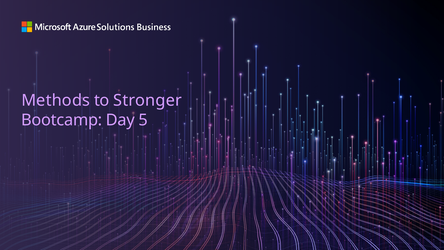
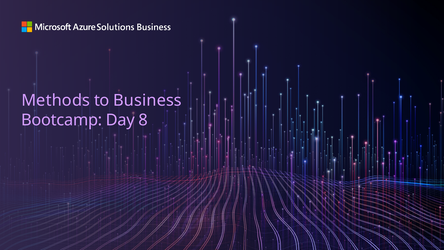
Stronger: Stronger -> Business (148, 100)
5: 5 -> 8 (143, 120)
